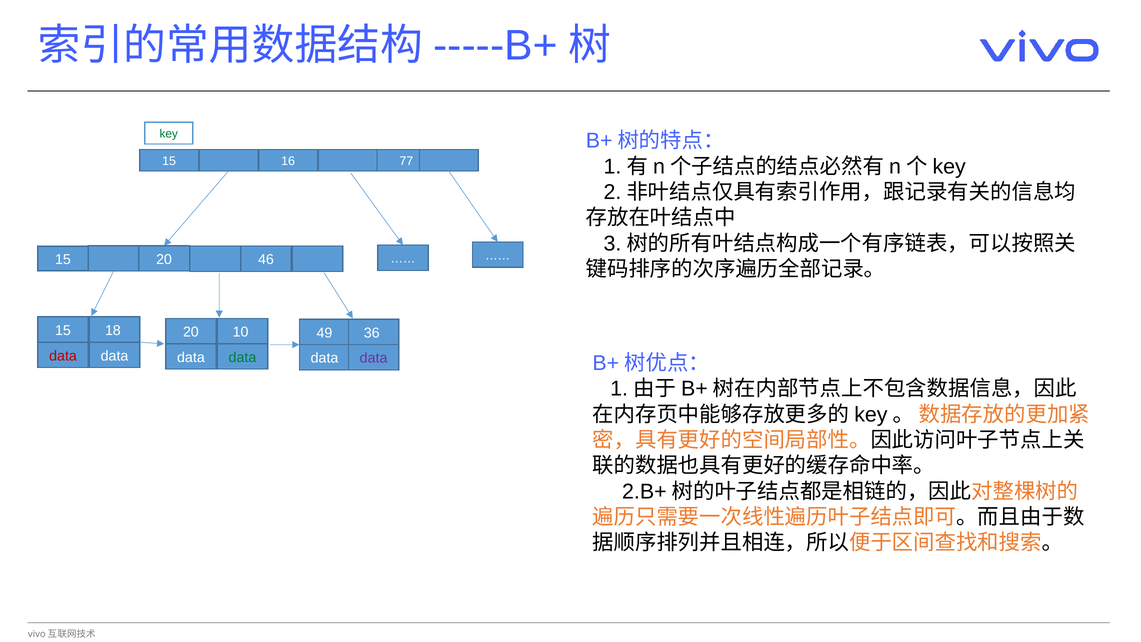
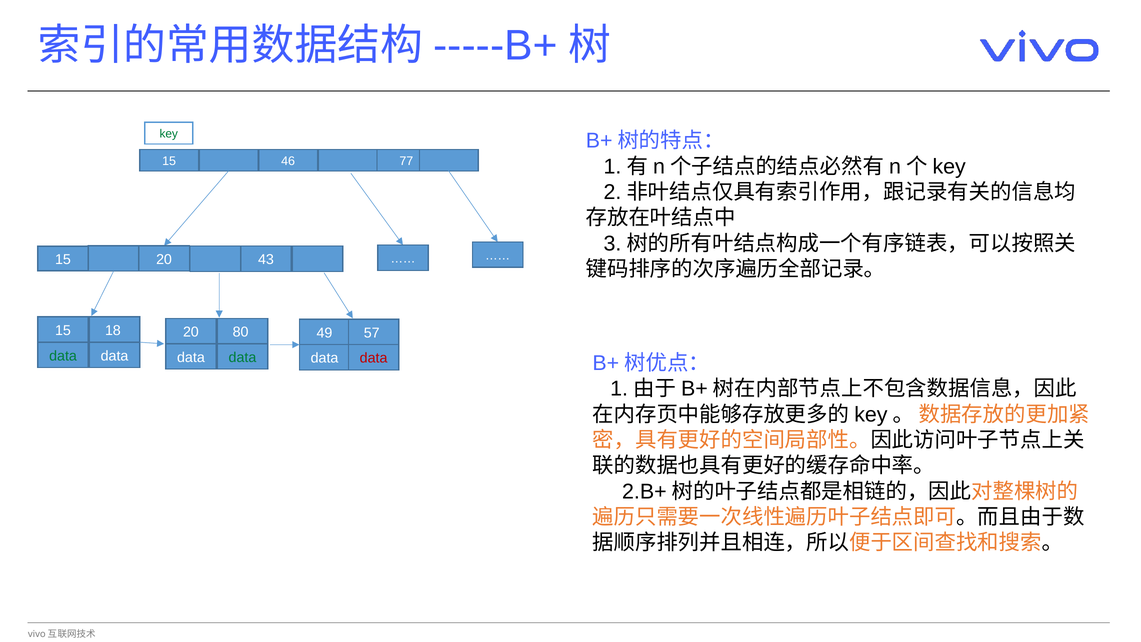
16: 16 -> 46 (288, 161)
46: 46 -> 43 (266, 260)
10: 10 -> 80 (241, 332)
36: 36 -> 57 (372, 333)
data colour: red -> green (63, 356)
data colour: purple -> red (374, 358)
